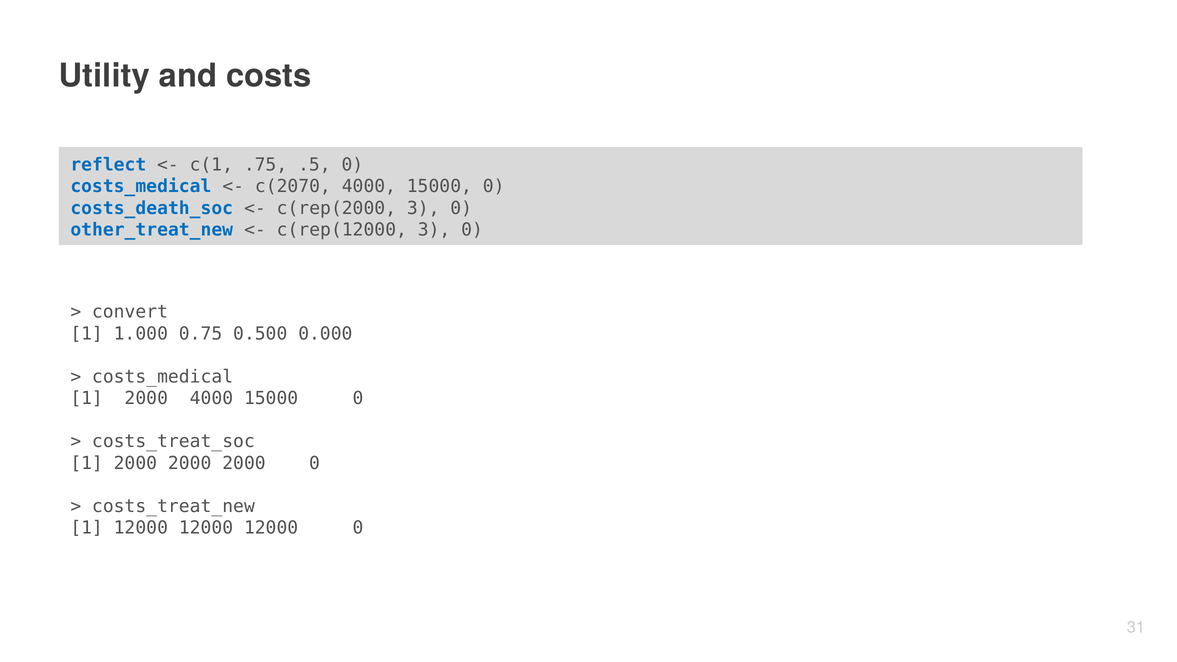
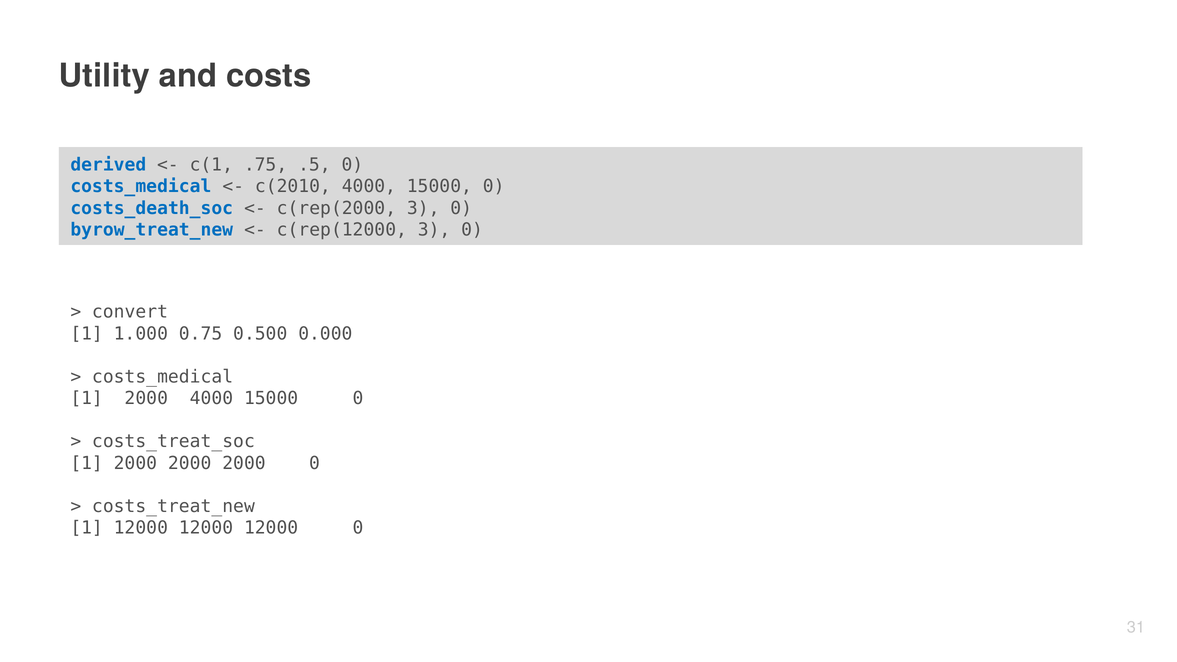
reflect: reflect -> derived (108, 165)
c(2070: c(2070 -> c(2010 (293, 187)
other_treat_new: other_treat_new -> byrow_treat_new (152, 230)
